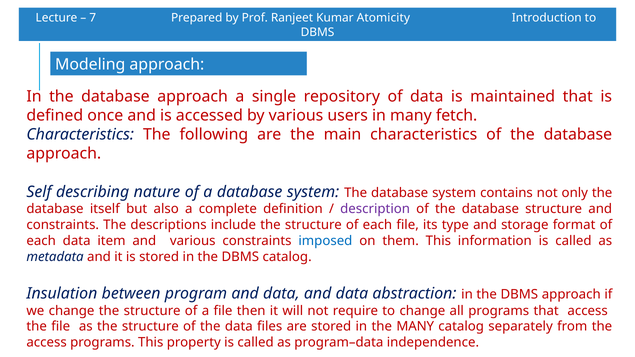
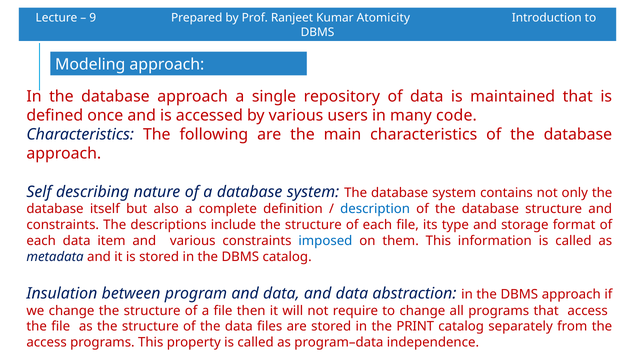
7: 7 -> 9 (93, 18)
fetch: fetch -> code (456, 116)
description colour: purple -> blue (375, 209)
the MANY: MANY -> PRINT (415, 327)
